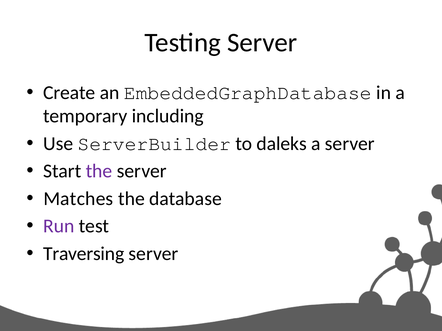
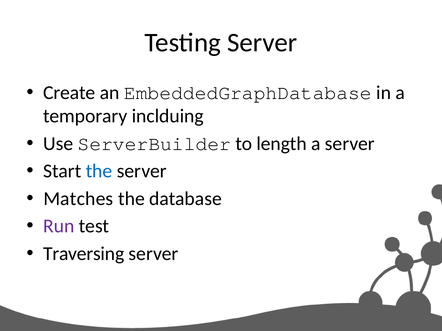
including: including -> inclduing (168, 116)
daleks: daleks -> length (282, 144)
the colour: purple -> blue (99, 171)
